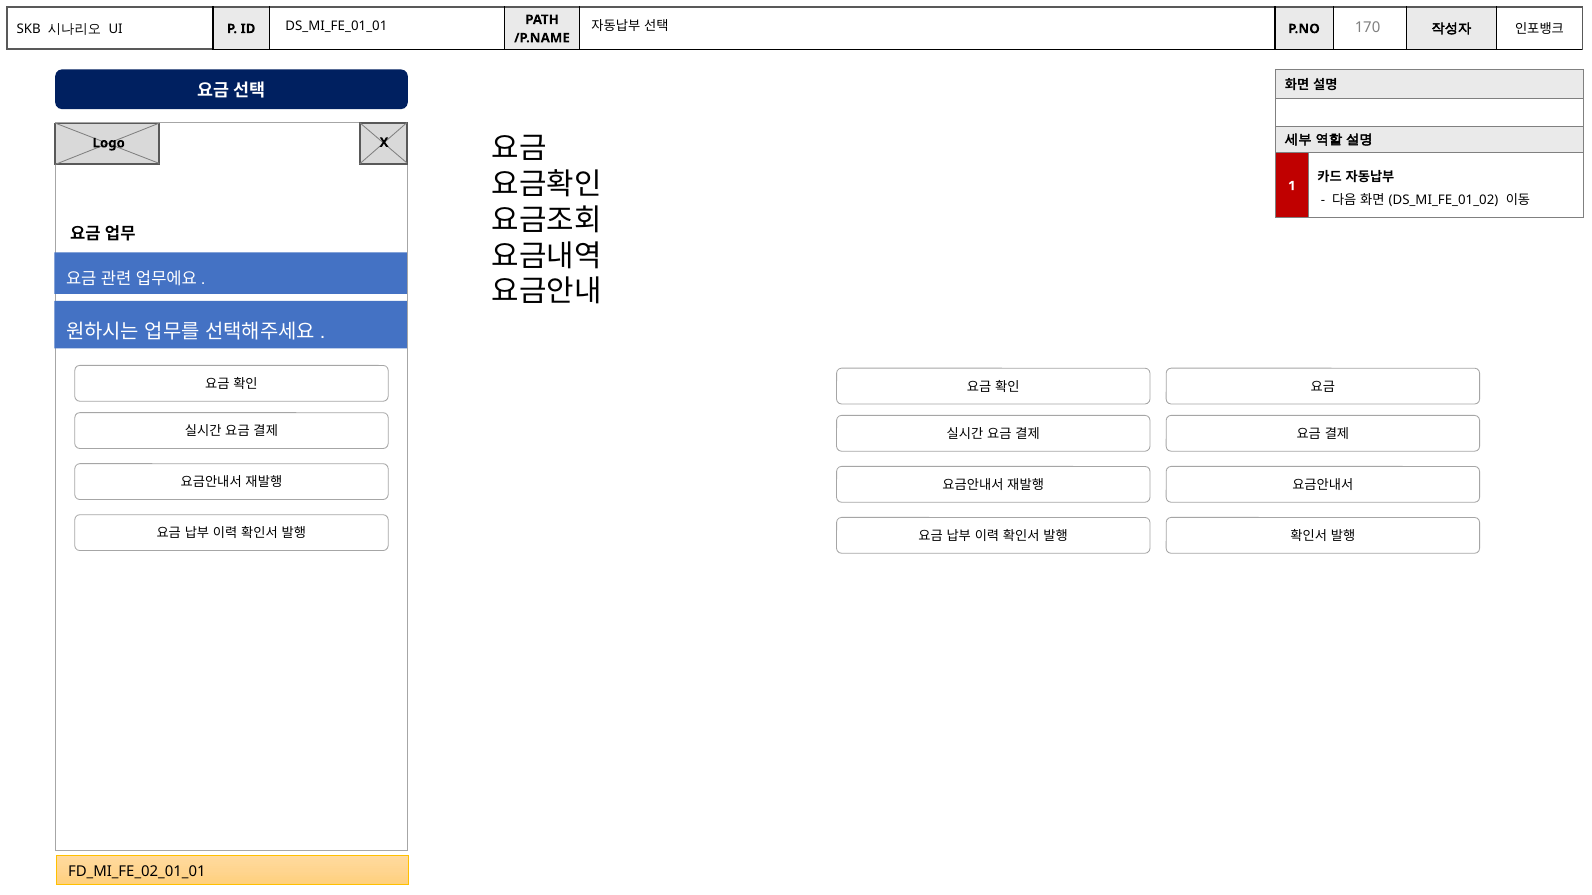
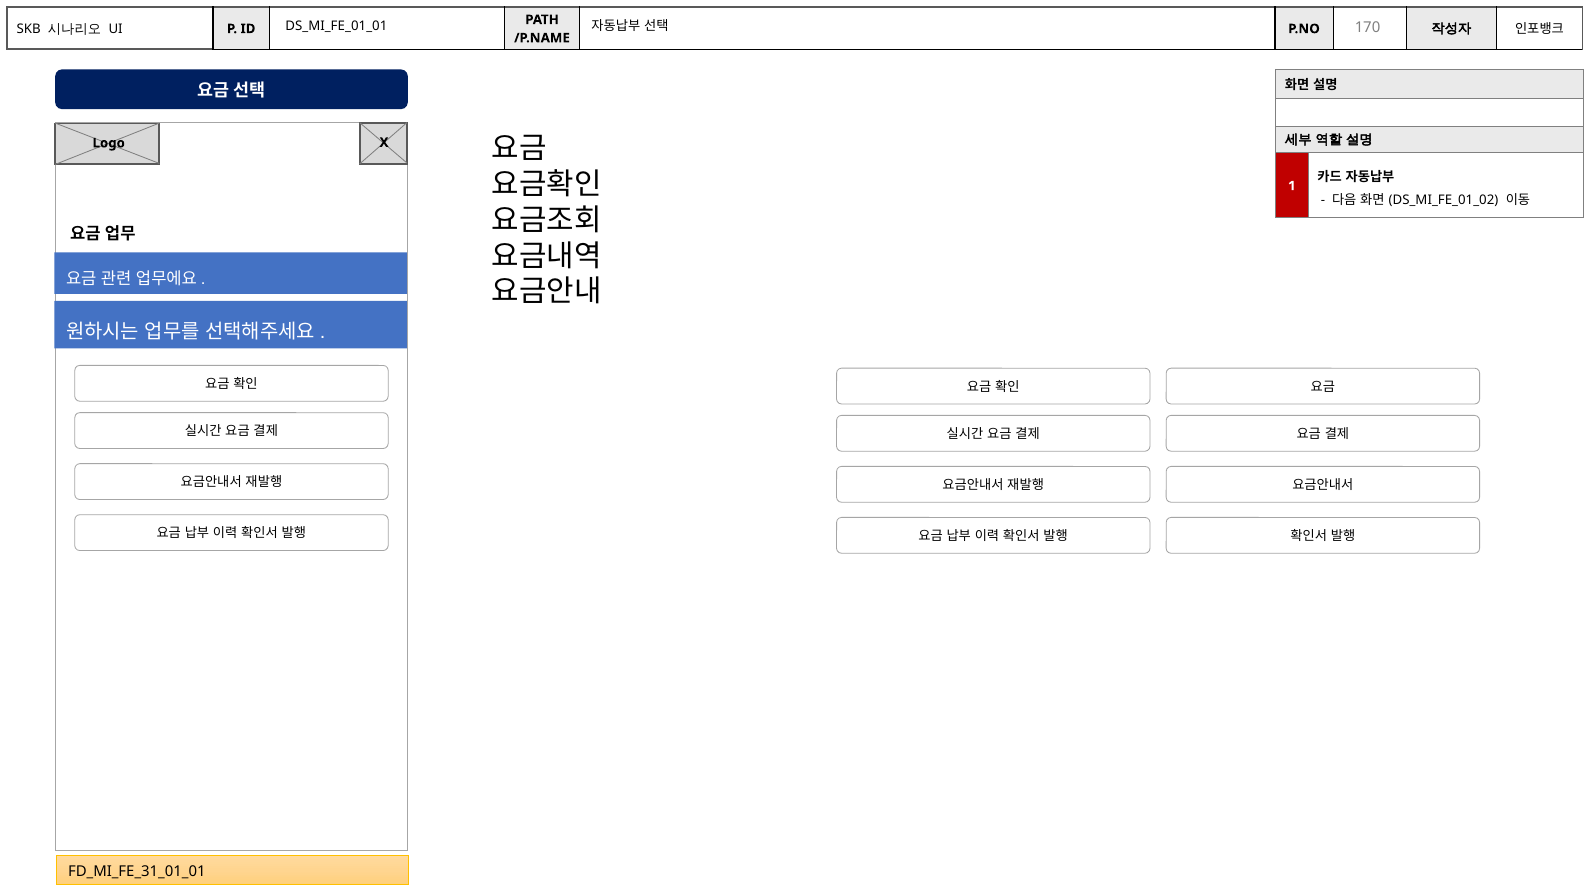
FD_MI_FE_02_01_01: FD_MI_FE_02_01_01 -> FD_MI_FE_31_01_01 (137, 872)
